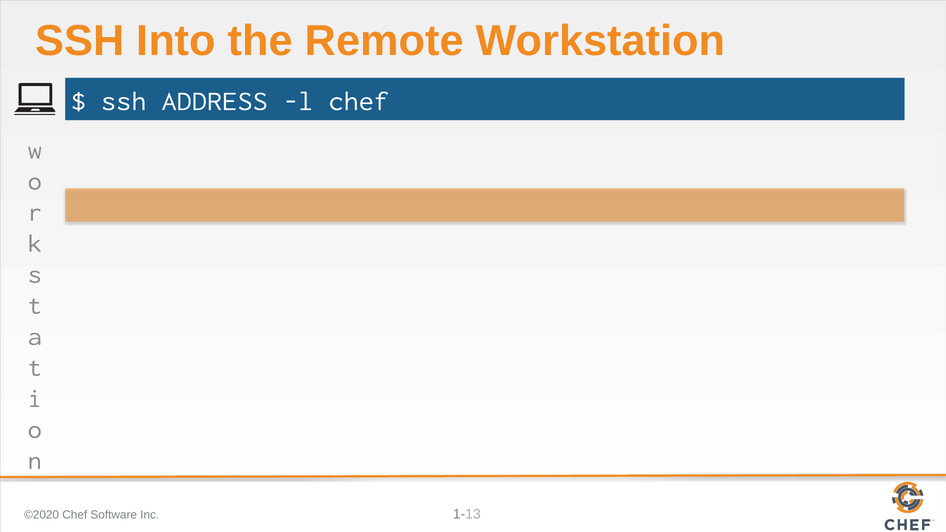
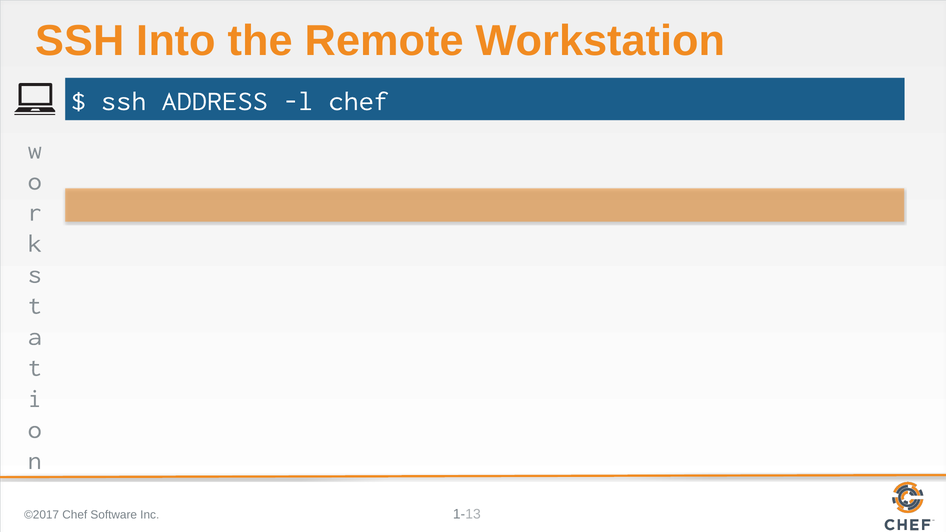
©2020: ©2020 -> ©2017 (42, 515)
